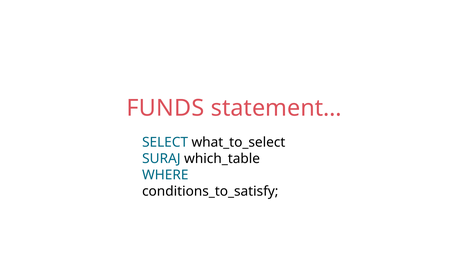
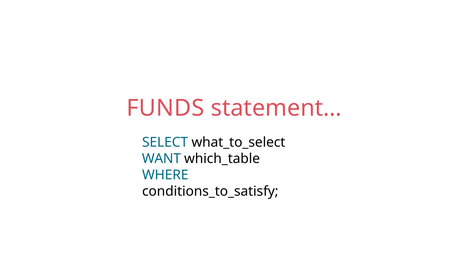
SURAJ: SURAJ -> WANT (161, 159)
